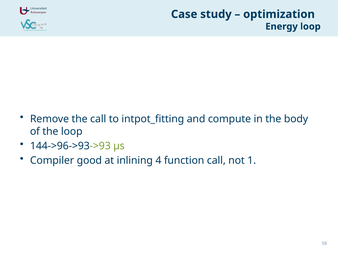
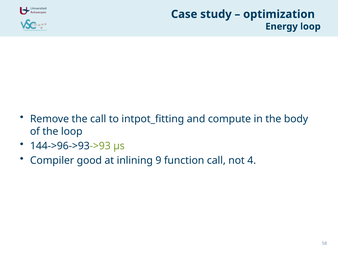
4: 4 -> 9 (158, 160)
1: 1 -> 4 (252, 160)
